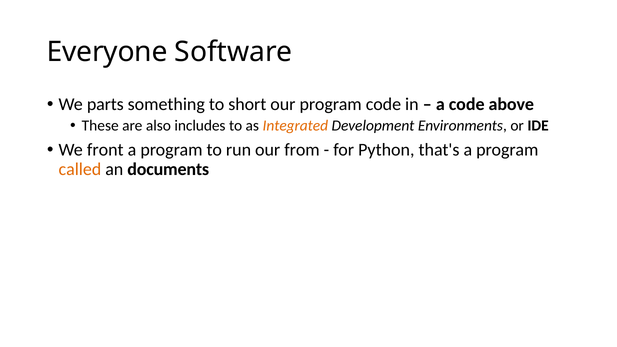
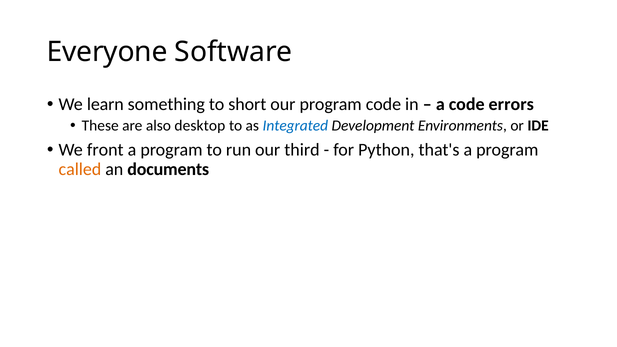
parts: parts -> learn (105, 104)
above: above -> errors (511, 104)
includes: includes -> desktop (200, 126)
Integrated colour: orange -> blue (295, 126)
from: from -> third (302, 150)
